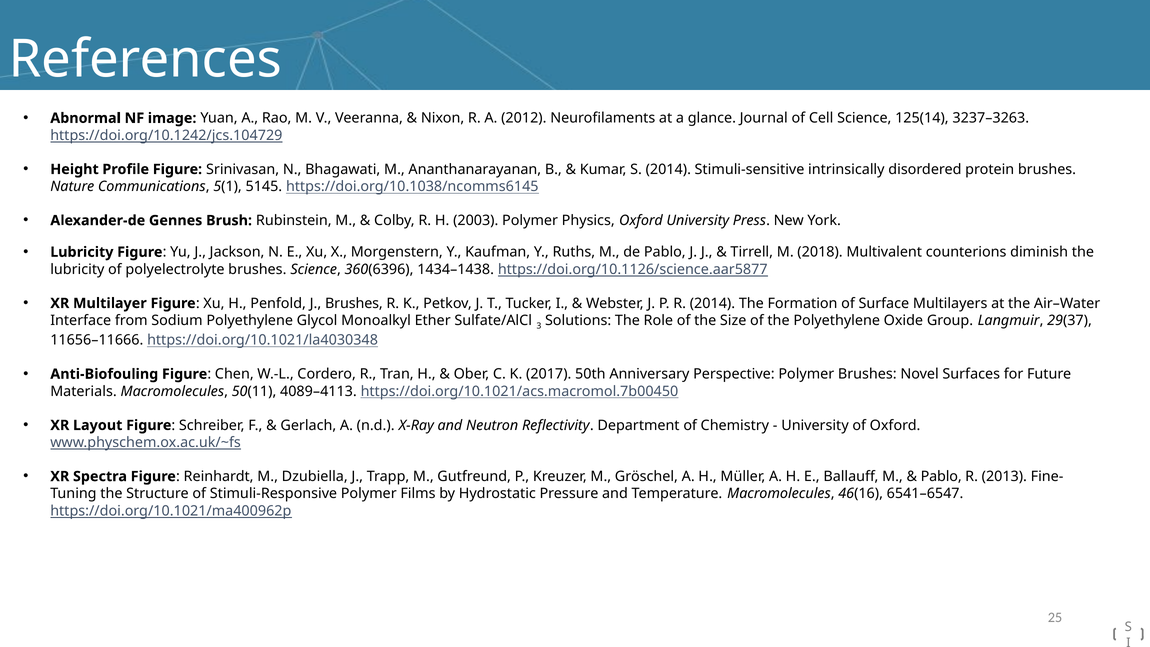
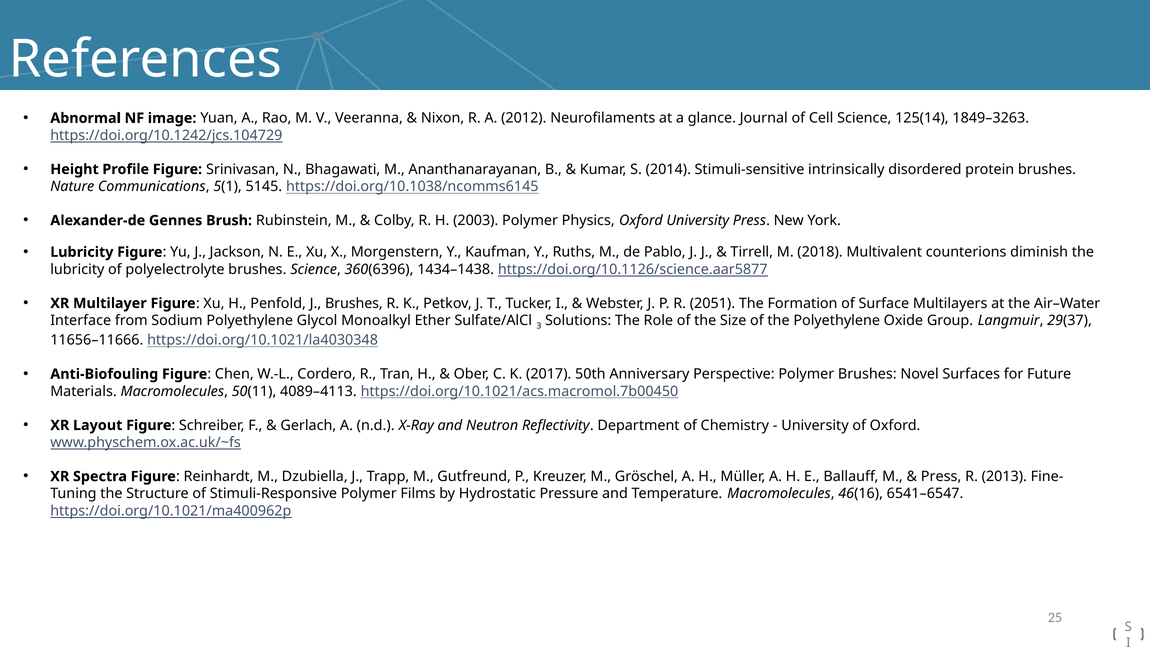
3237–3263: 3237–3263 -> 1849–3263 (991, 118)
R 2014: 2014 -> 2051 (712, 303)
Pablo: Pablo -> Press (941, 476)
